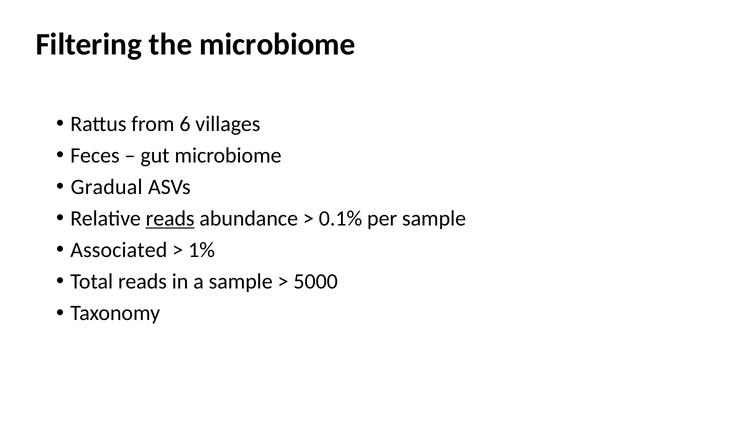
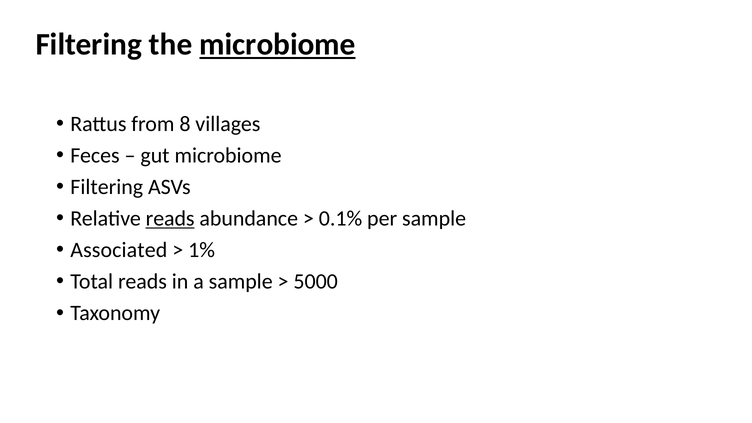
microbiome underline: none -> present (277, 45)
6: 6 -> 8 (185, 124)
Gradual: Gradual -> Filtering (107, 187)
